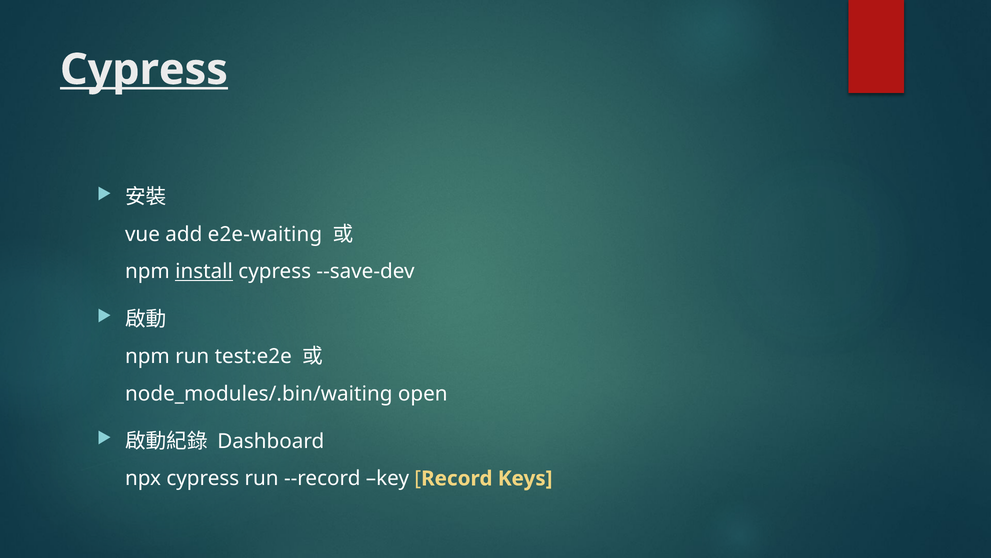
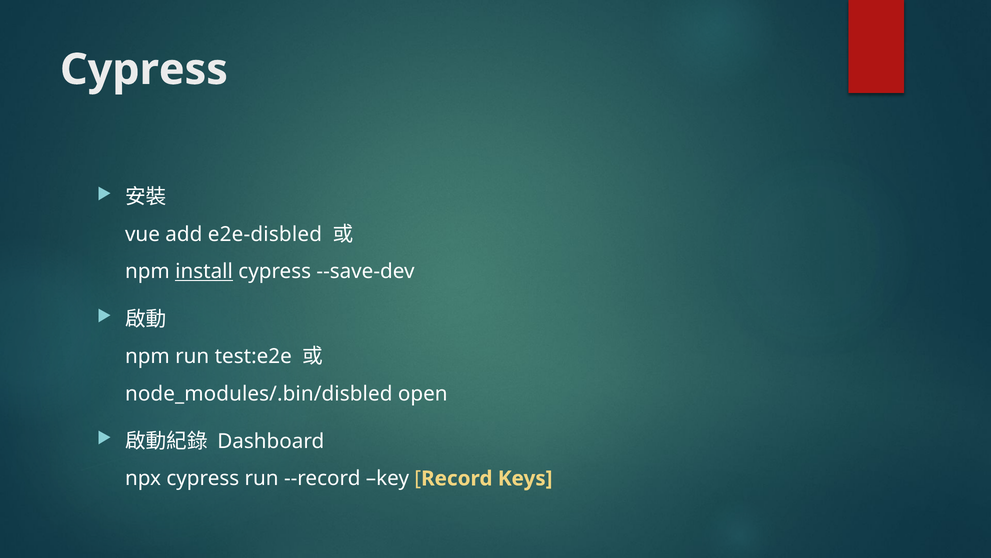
Cypress underline: present -> none (144, 70)
e2e-waiting: e2e-waiting -> e2e-disbled (265, 234)
node_modules/.bin/waiting: node_modules/.bin/waiting -> node_modules/.bin/disbled (259, 393)
